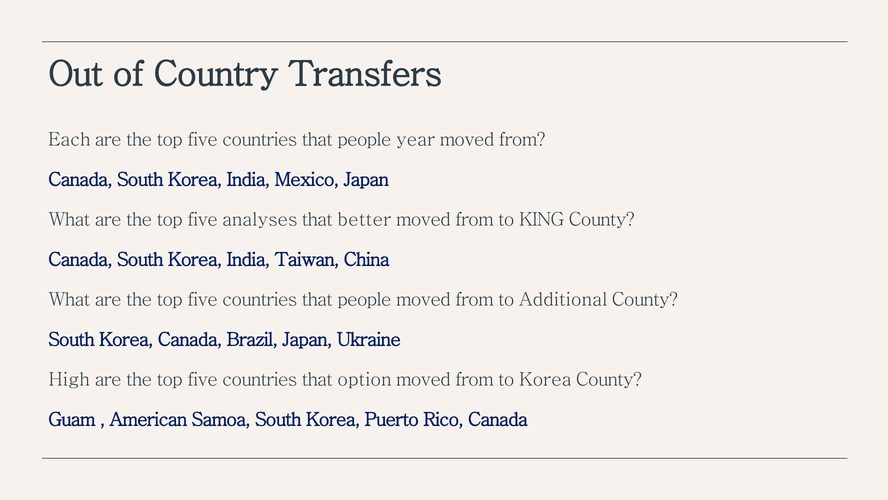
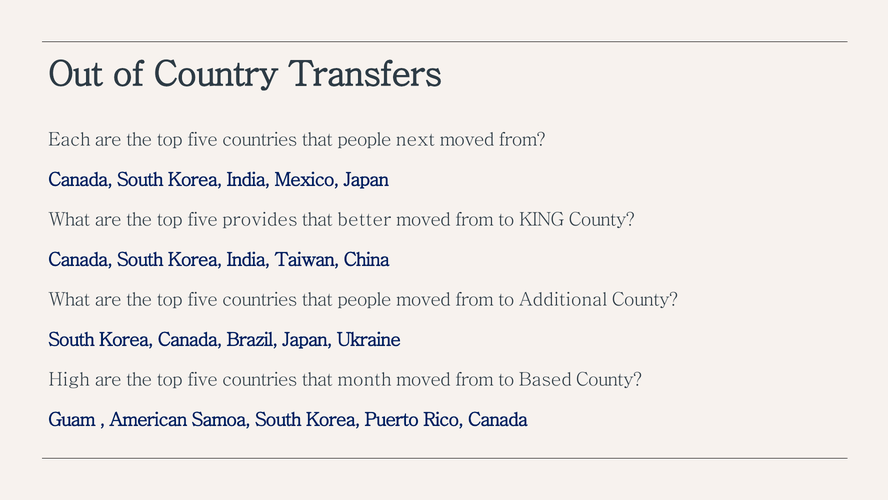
year: year -> next (416, 139)
analyses: analyses -> provides (260, 219)
option: option -> month (364, 379)
to Korea: Korea -> Based (545, 379)
